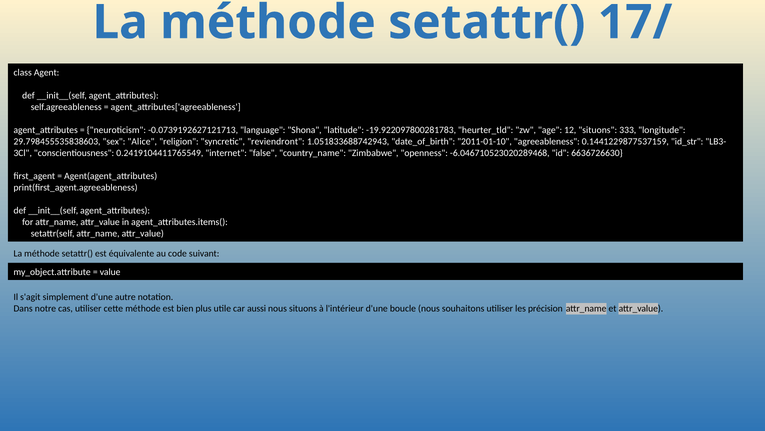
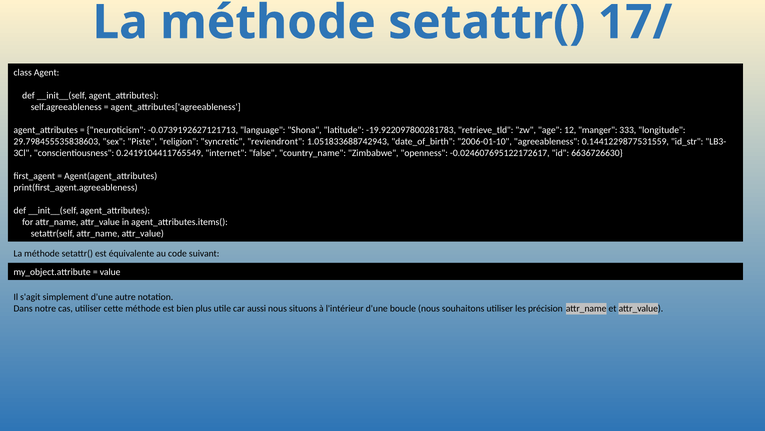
heurter_tld: heurter_tld -> retrieve_tld (486, 130)
12 situons: situons -> manger (598, 130)
Alice: Alice -> Piste (142, 141)
2011-01-10: 2011-01-10 -> 2006-01-10 (485, 141)
0.1441229877537159: 0.1441229877537159 -> 0.1441229877531559 (625, 141)
-6.046710523020289468: -6.046710523020289468 -> -0.024607695122172617 (500, 153)
